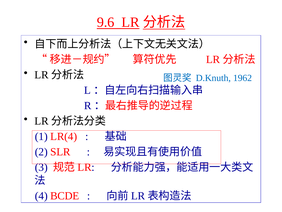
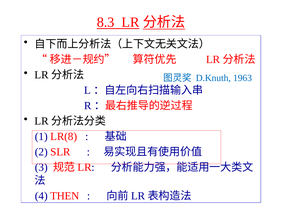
9.6: 9.6 -> 8.3 (106, 22)
1962: 1962 -> 1963 (243, 78)
LR(4: LR(4 -> LR(8 (64, 136)
BCDE: BCDE -> THEN (65, 195)
